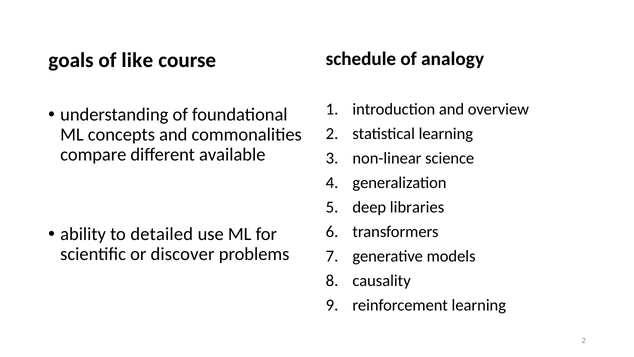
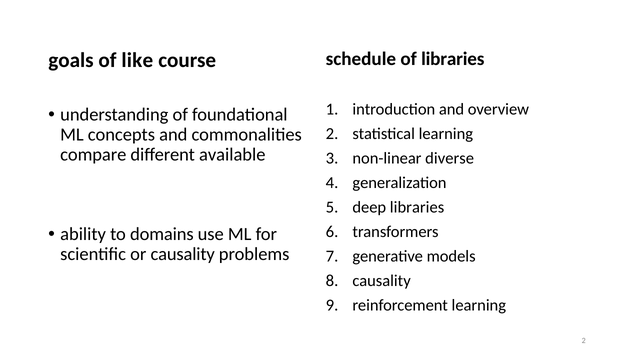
of analogy: analogy -> libraries (453, 59)
science: science -> diverse (450, 158)
detailed: detailed -> domains (162, 234)
or discover: discover -> causality (183, 254)
